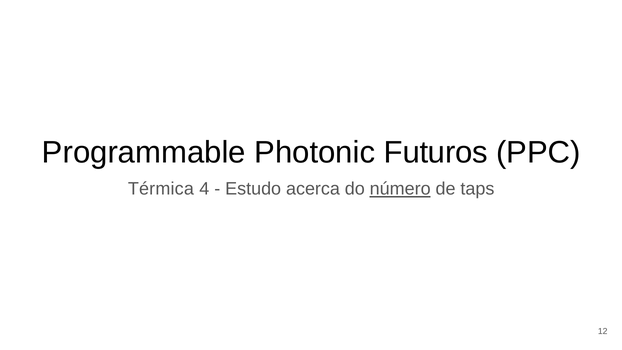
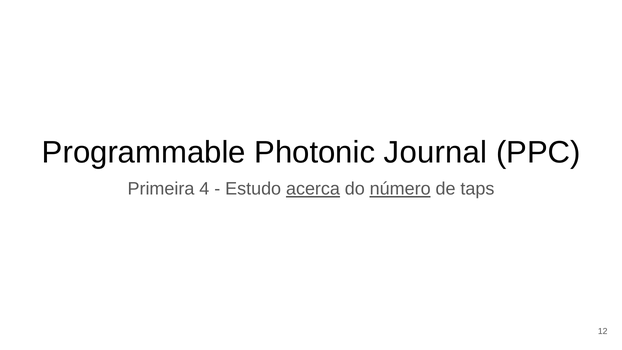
Futuros: Futuros -> Journal (436, 152)
Térmica: Térmica -> Primeira (161, 189)
acerca underline: none -> present (313, 189)
